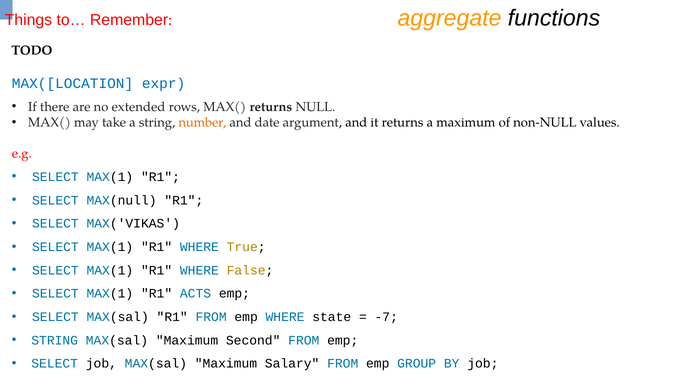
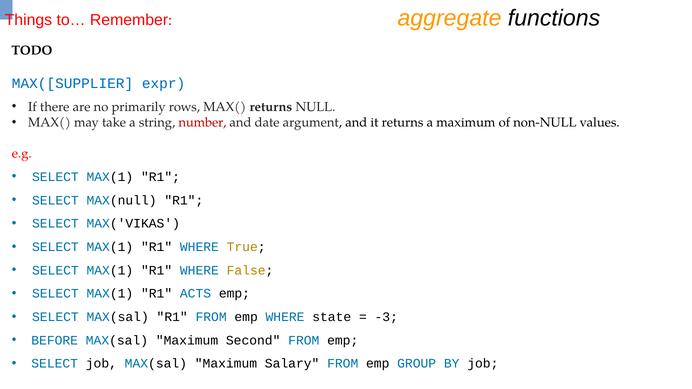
MAX([LOCATION: MAX([LOCATION -> MAX([SUPPLIER (73, 84)
extended: extended -> primarily (139, 107)
number colour: orange -> red (202, 123)
-7: -7 -> -3 (386, 317)
STRING: STRING -> BEFORE (55, 341)
